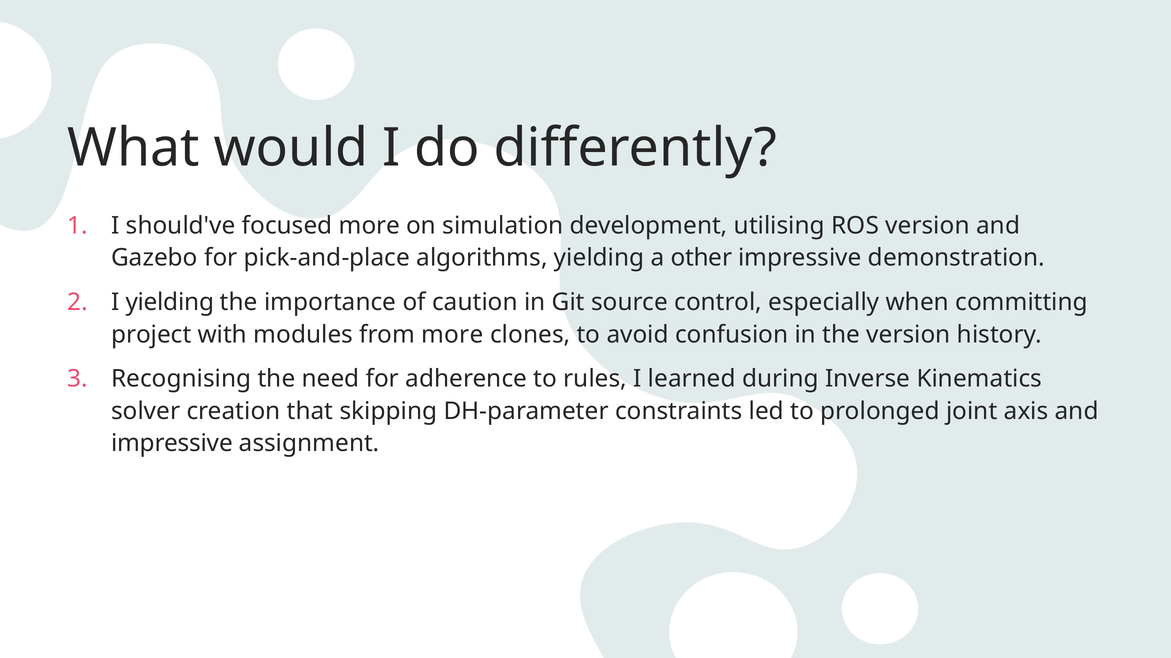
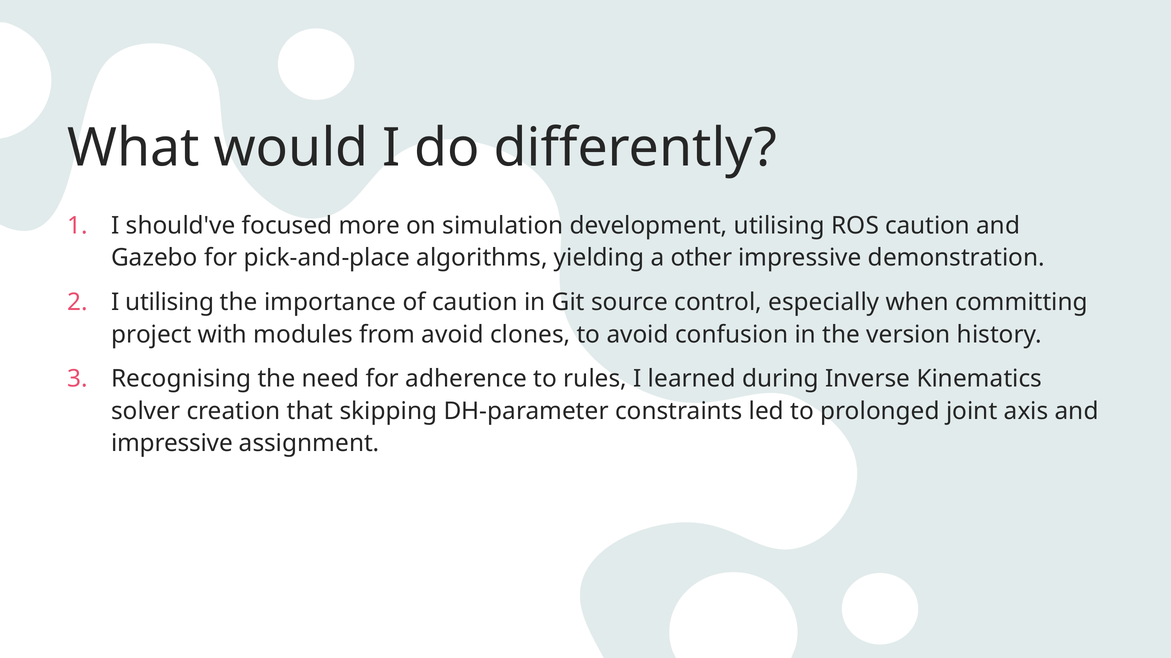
ROS version: version -> caution (928, 226)
I yielding: yielding -> utilising (170, 303)
from more: more -> avoid (453, 335)
